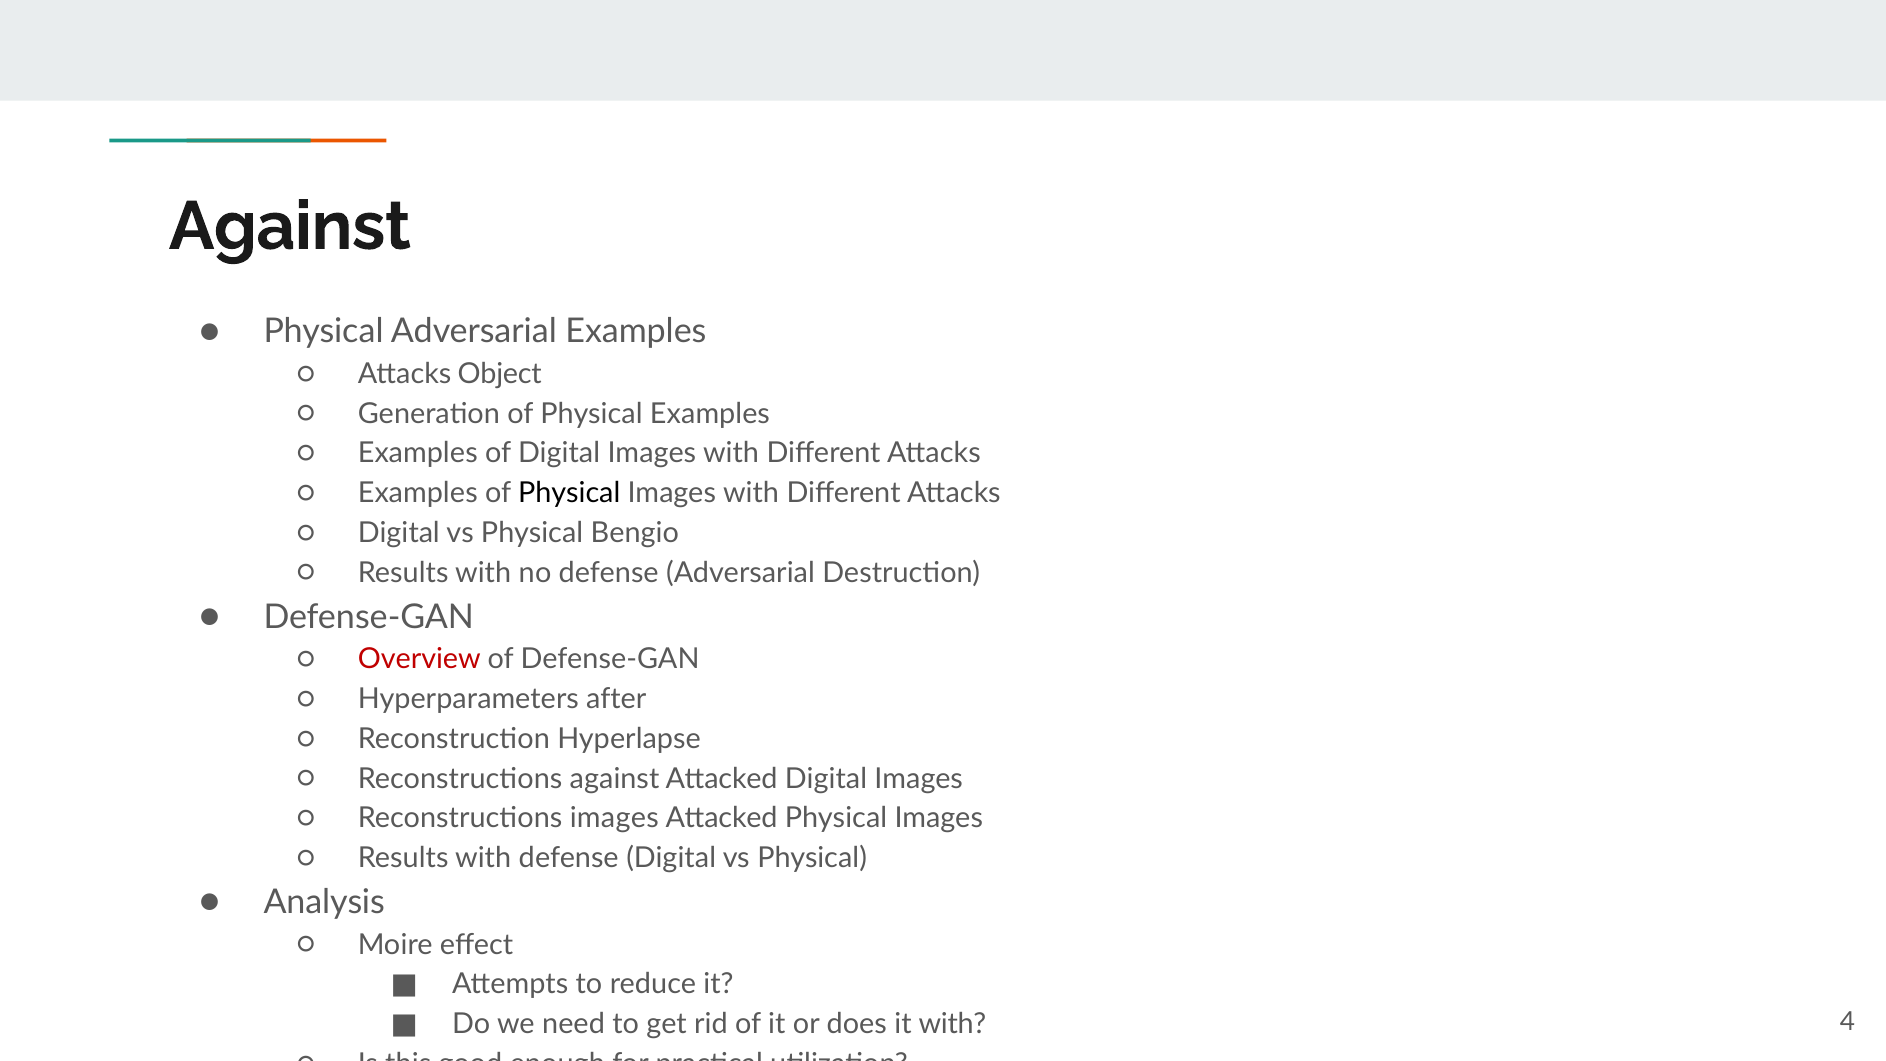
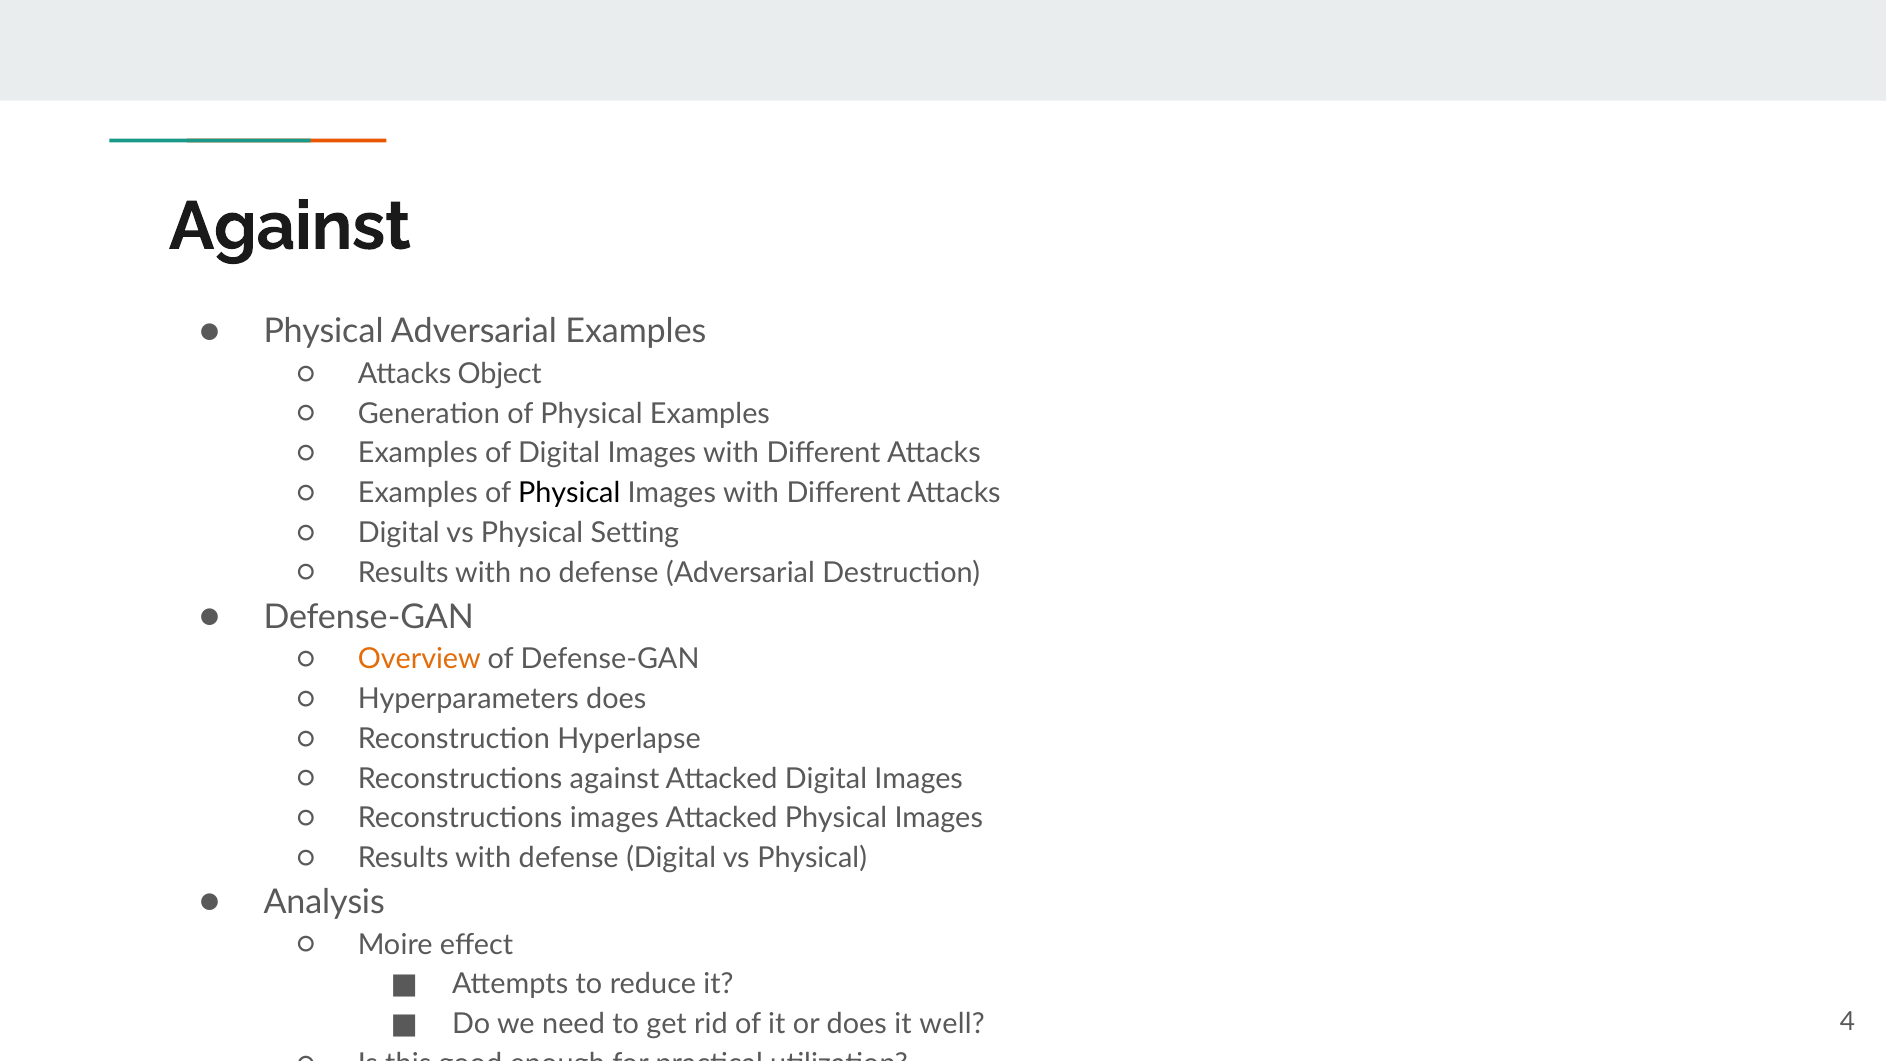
Bengio: Bengio -> Setting (635, 533)
Overview colour: red -> orange (419, 659)
Hyperparameters after: after -> does (616, 699)
it with: with -> well (952, 1024)
